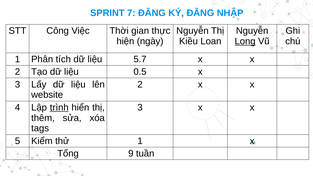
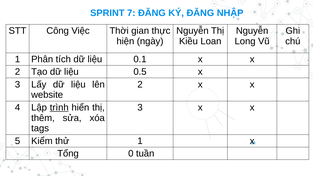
Long underline: present -> none (245, 41)
5.7: 5.7 -> 0.1 (140, 59)
9: 9 -> 0 (131, 154)
